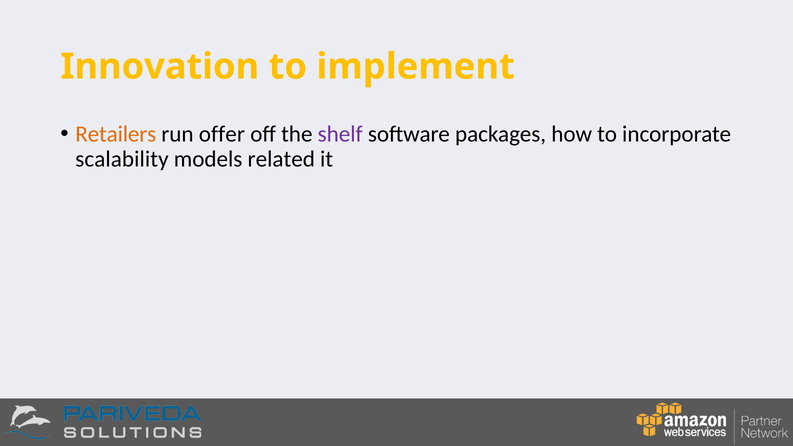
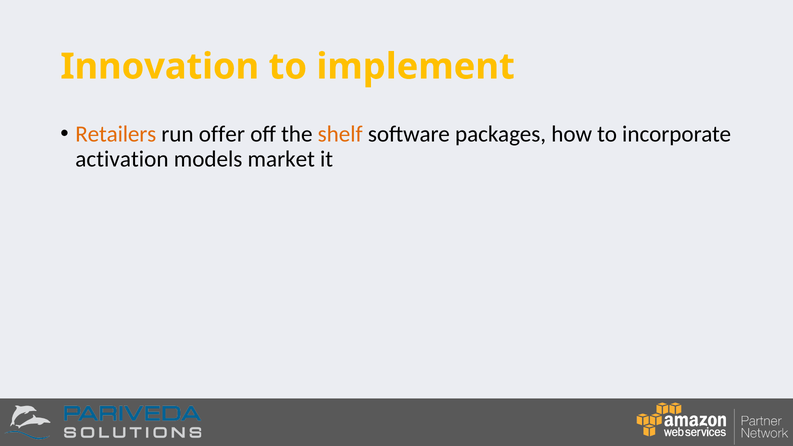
shelf colour: purple -> orange (340, 134)
scalability: scalability -> activation (122, 159)
related: related -> market (281, 159)
